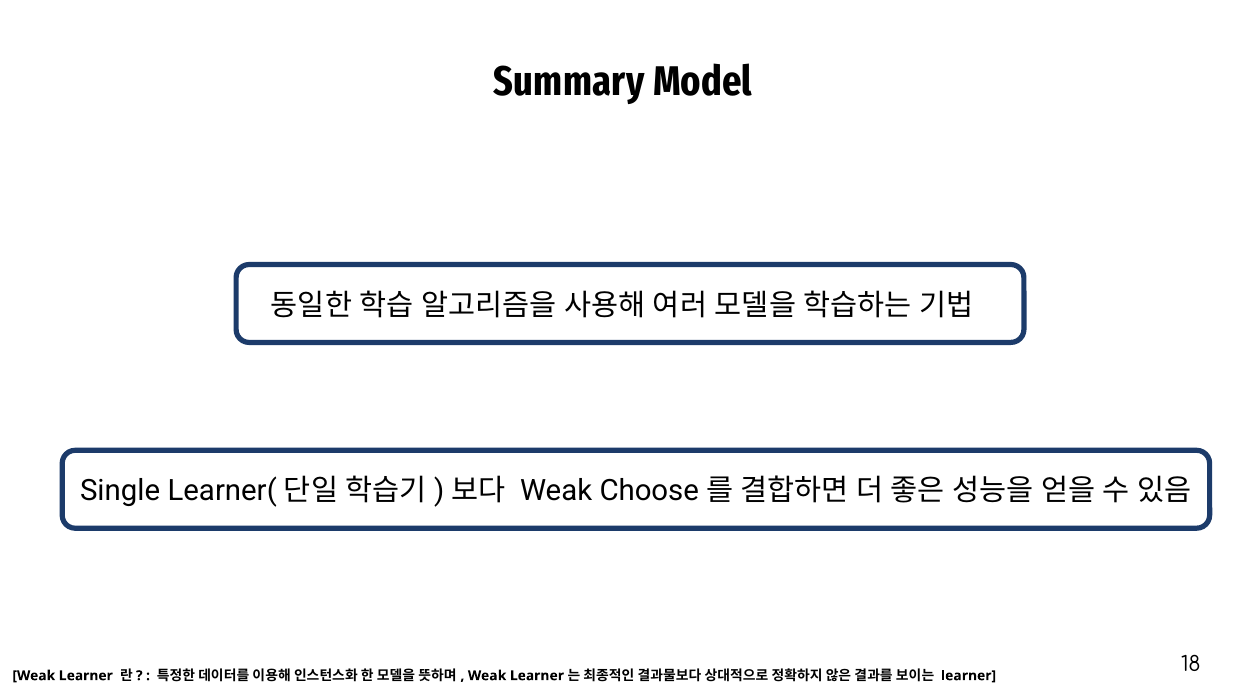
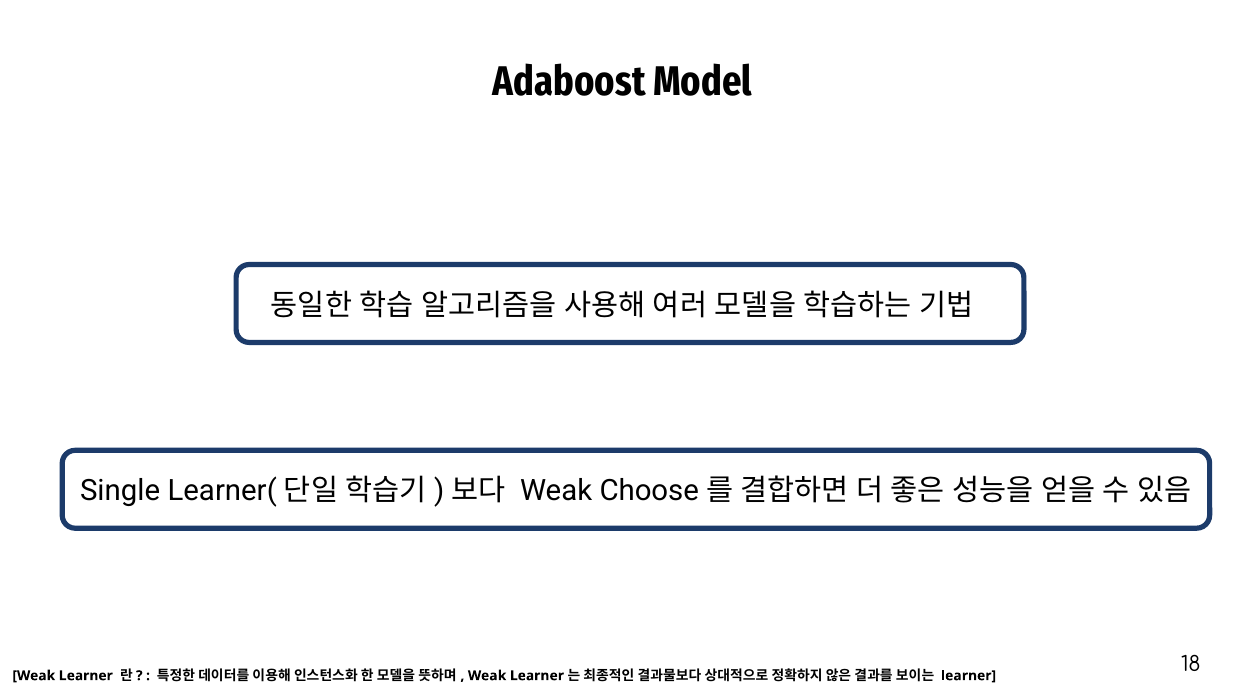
Summary: Summary -> Adaboost (569, 82)
